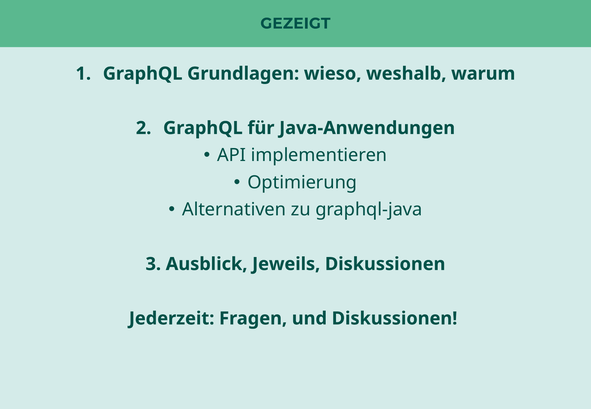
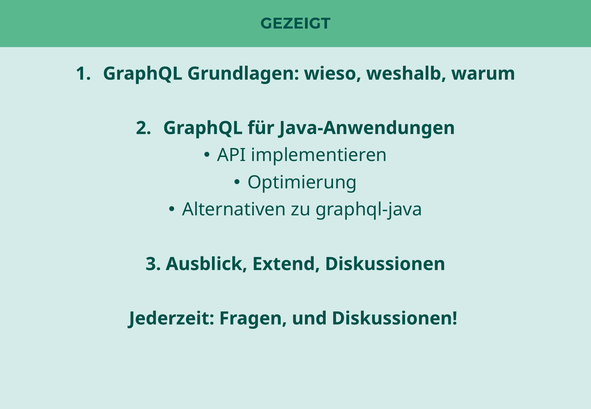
Jeweils: Jeweils -> Extend (286, 264)
